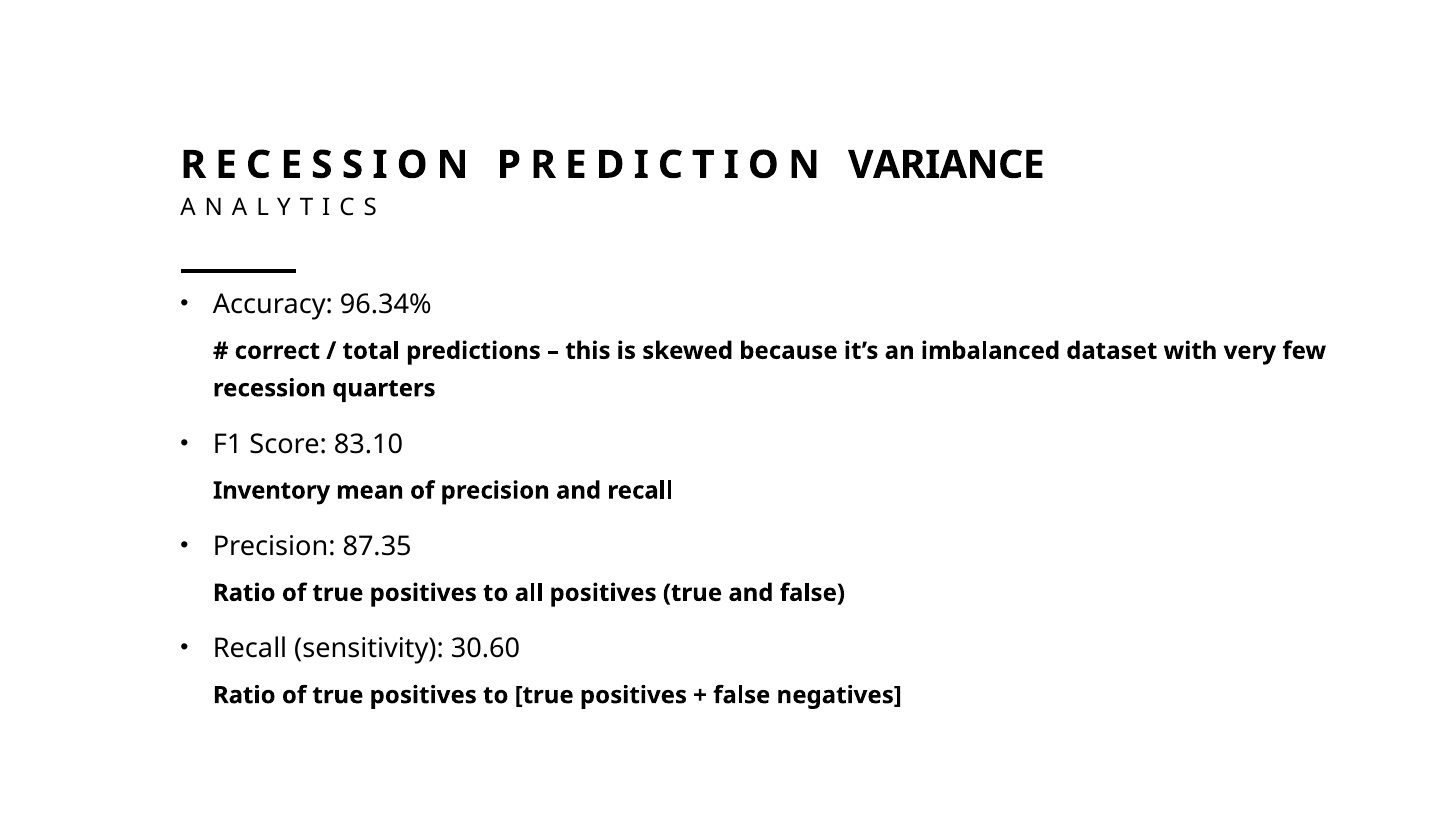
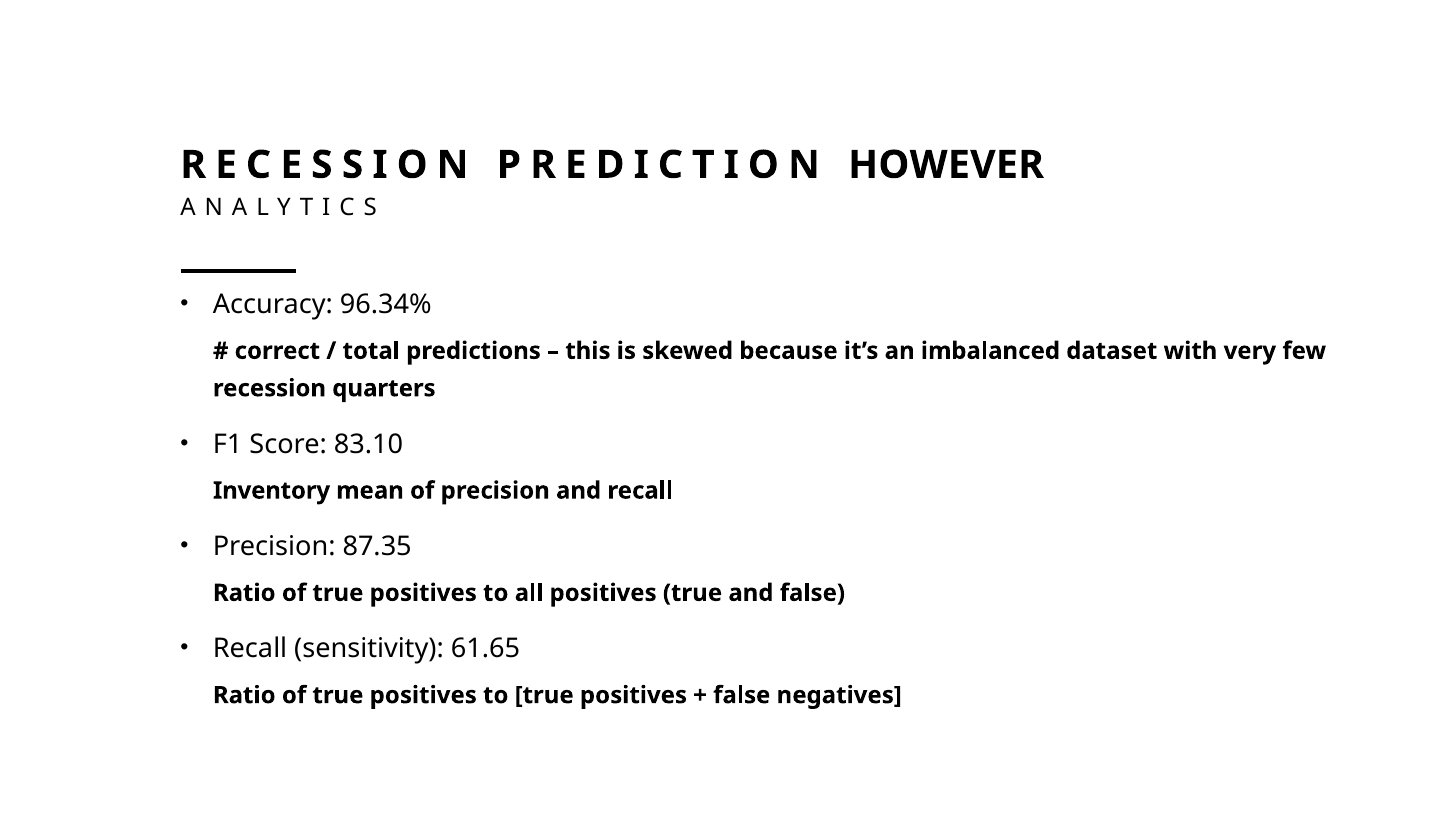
VARIANCE: VARIANCE -> HOWEVER (946, 165)
30.60: 30.60 -> 61.65 (485, 649)
